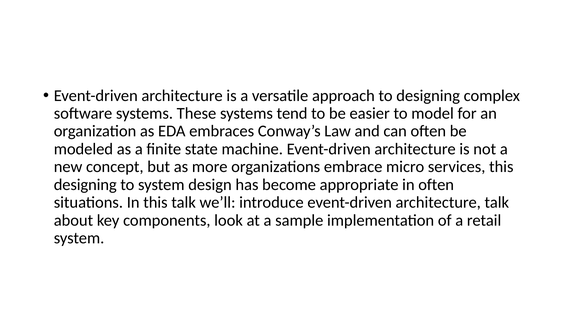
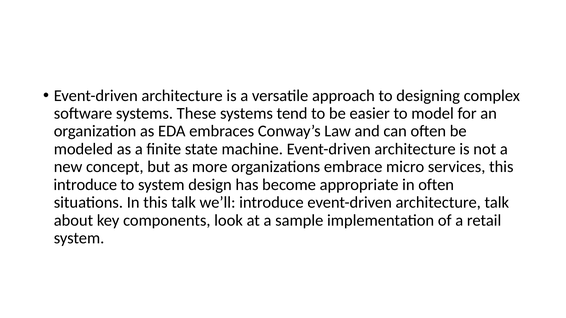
designing: designing -> introduce (85, 185)
